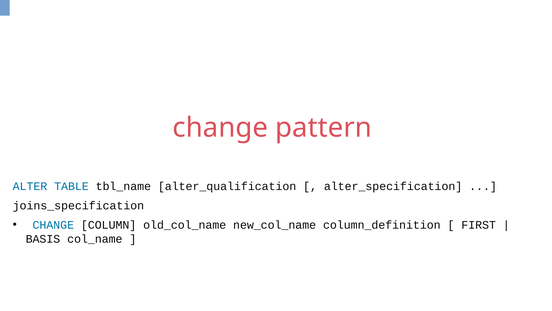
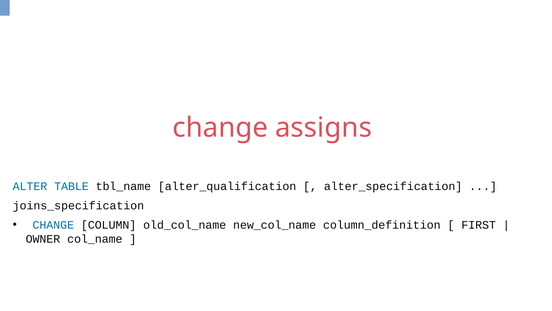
pattern: pattern -> assigns (324, 127)
BASIS: BASIS -> OWNER (43, 239)
